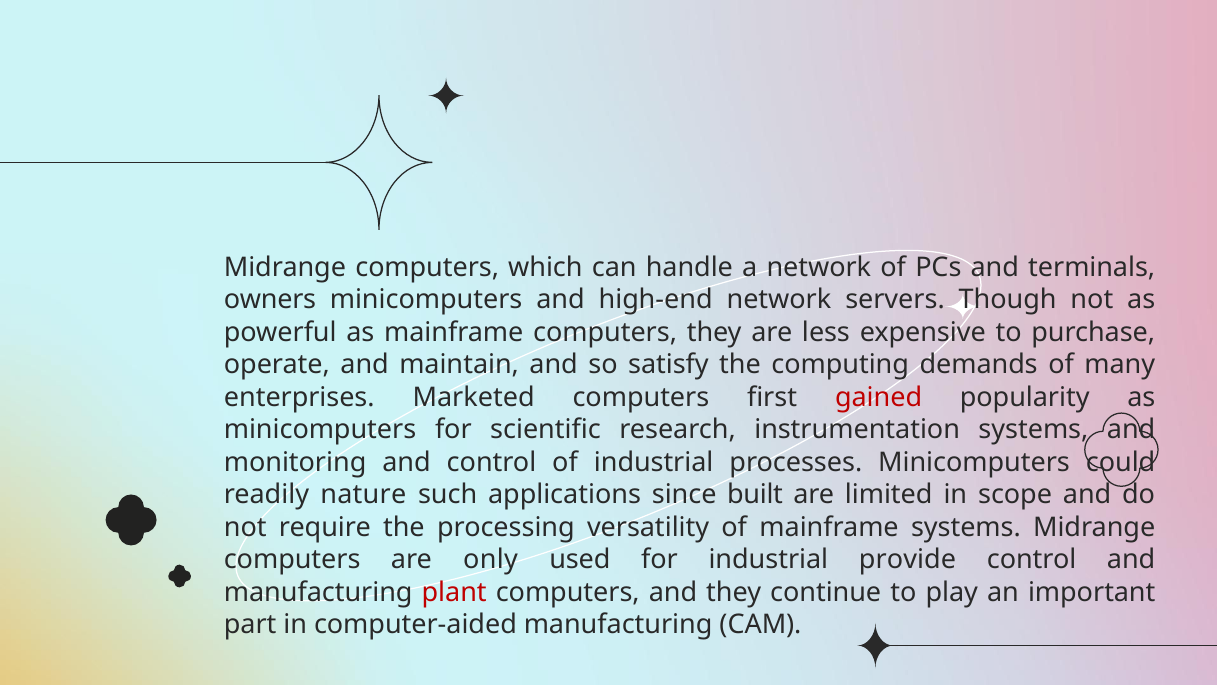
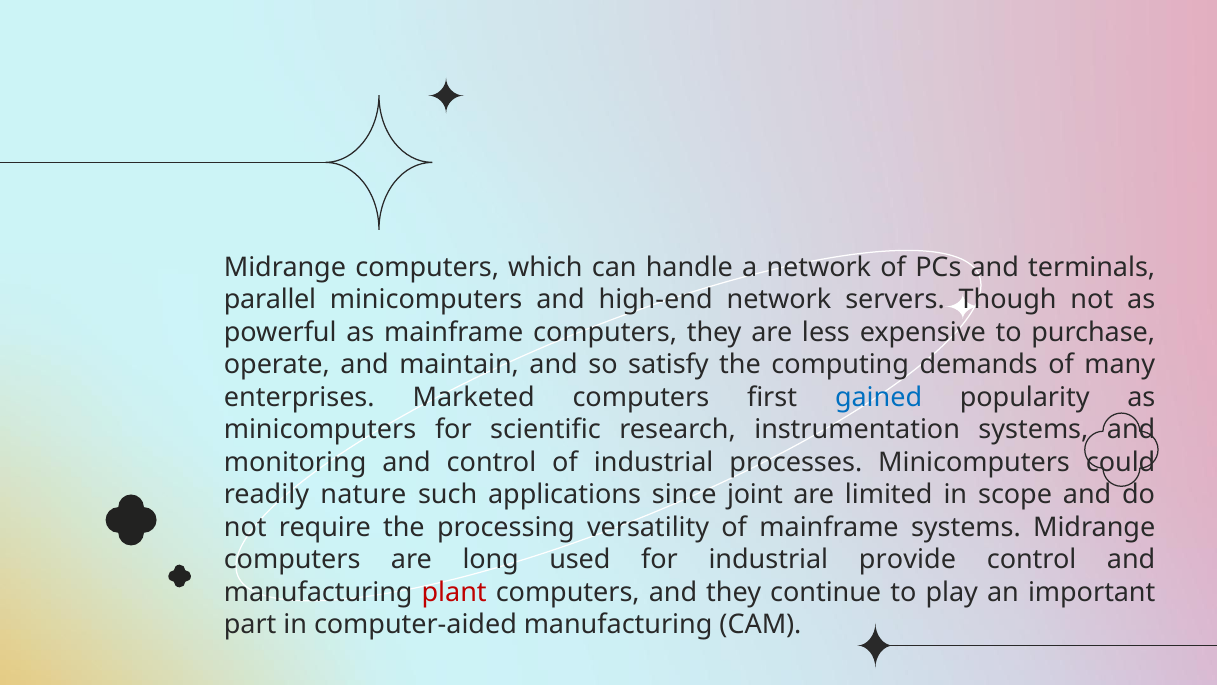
owners: owners -> parallel (270, 300)
gained colour: red -> blue (879, 397)
built: built -> joint (755, 494)
only: only -> long (491, 559)
